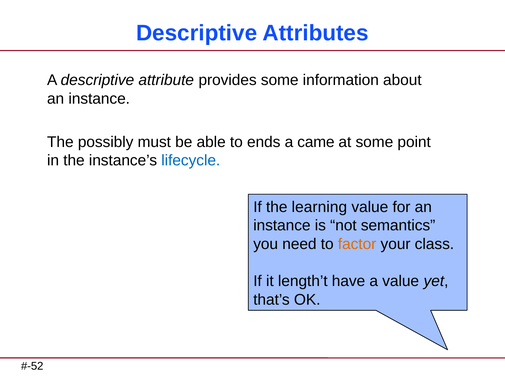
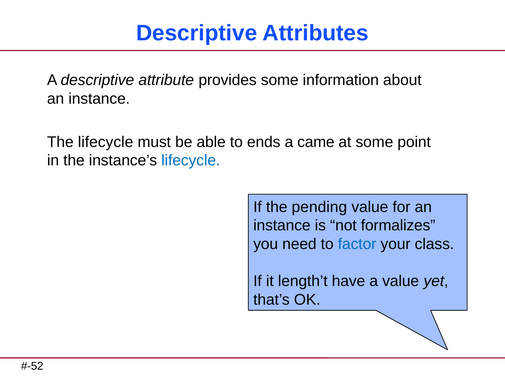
The possibly: possibly -> lifecycle (106, 142)
learning: learning -> pending (319, 207)
semantics: semantics -> formalizes (398, 225)
factor colour: orange -> blue (357, 244)
